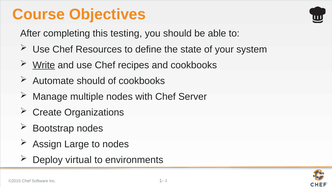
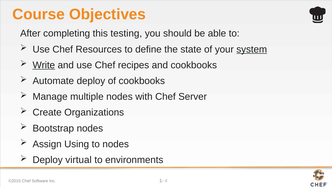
system underline: none -> present (252, 49)
Automate should: should -> deploy (91, 81)
Large: Large -> Using (77, 144)
